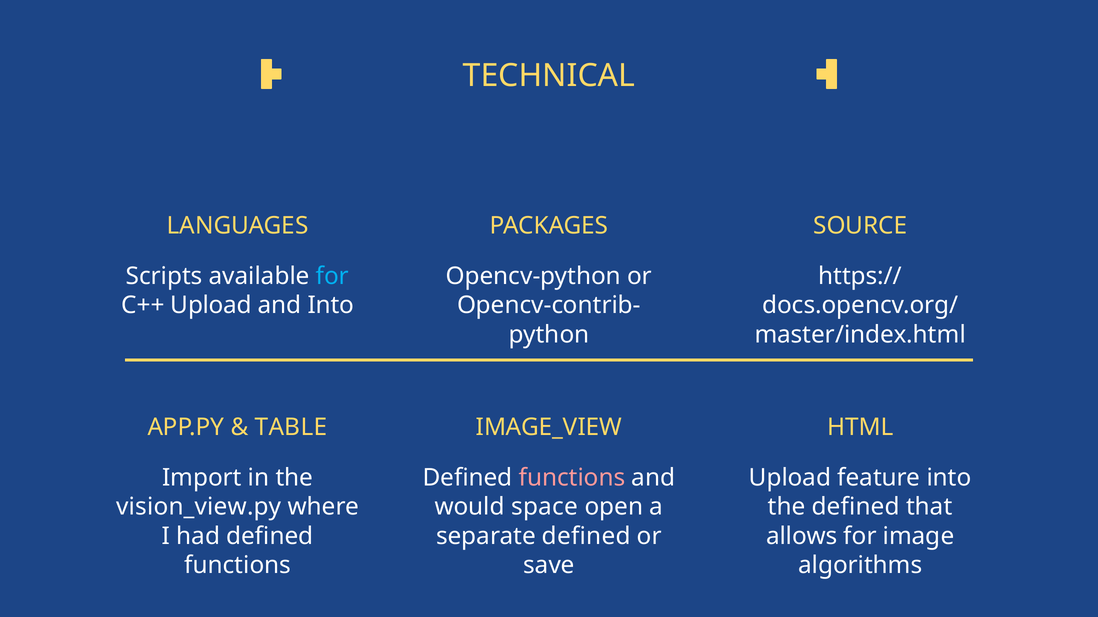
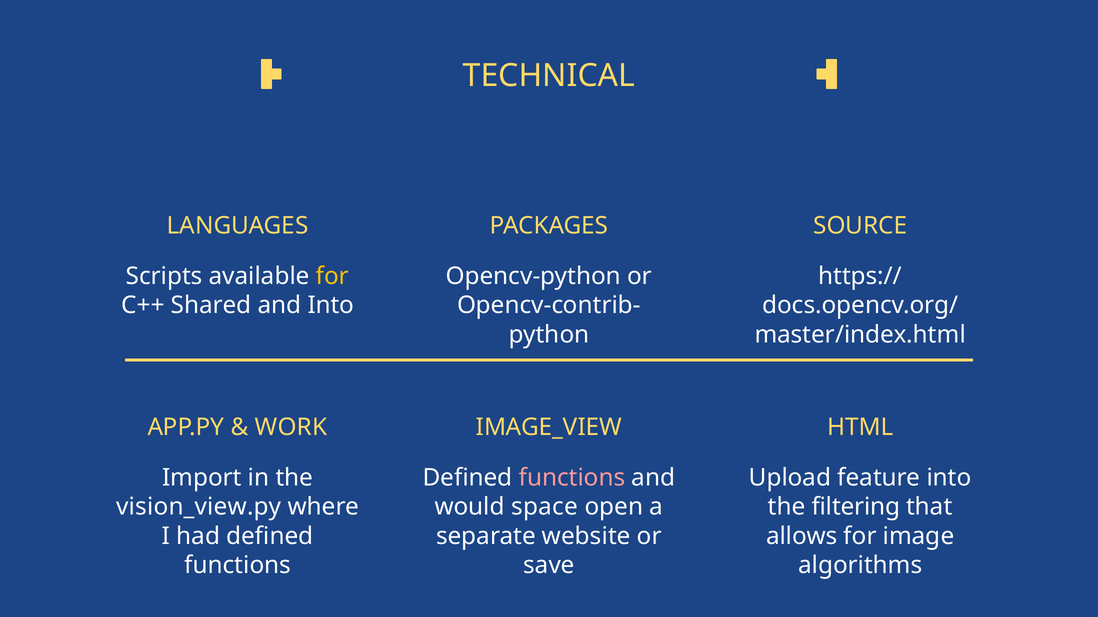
for colour: light blue -> yellow (332, 276)
C++ Upload: Upload -> Shared (211, 306)
TABLE: TABLE -> WORK (291, 428)
the defined: defined -> filtering (856, 507)
separate defined: defined -> website (586, 537)
